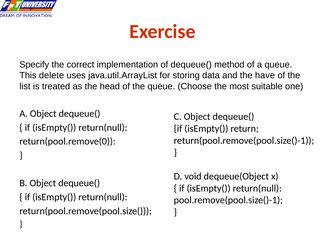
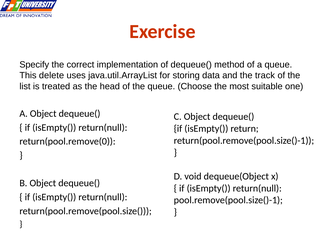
have: have -> track (265, 75)
